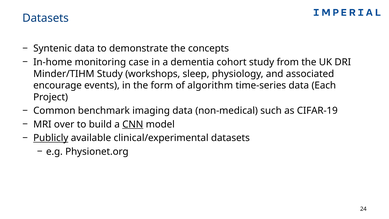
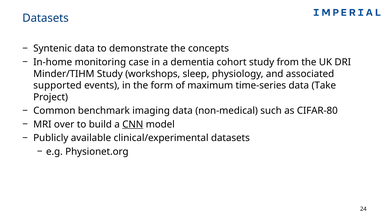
encourage: encourage -> supported (57, 85)
algorithm: algorithm -> maximum (210, 85)
Each: Each -> Take (324, 85)
CIFAR-19: CIFAR-19 -> CIFAR-80 (317, 111)
Publicly underline: present -> none (51, 138)
